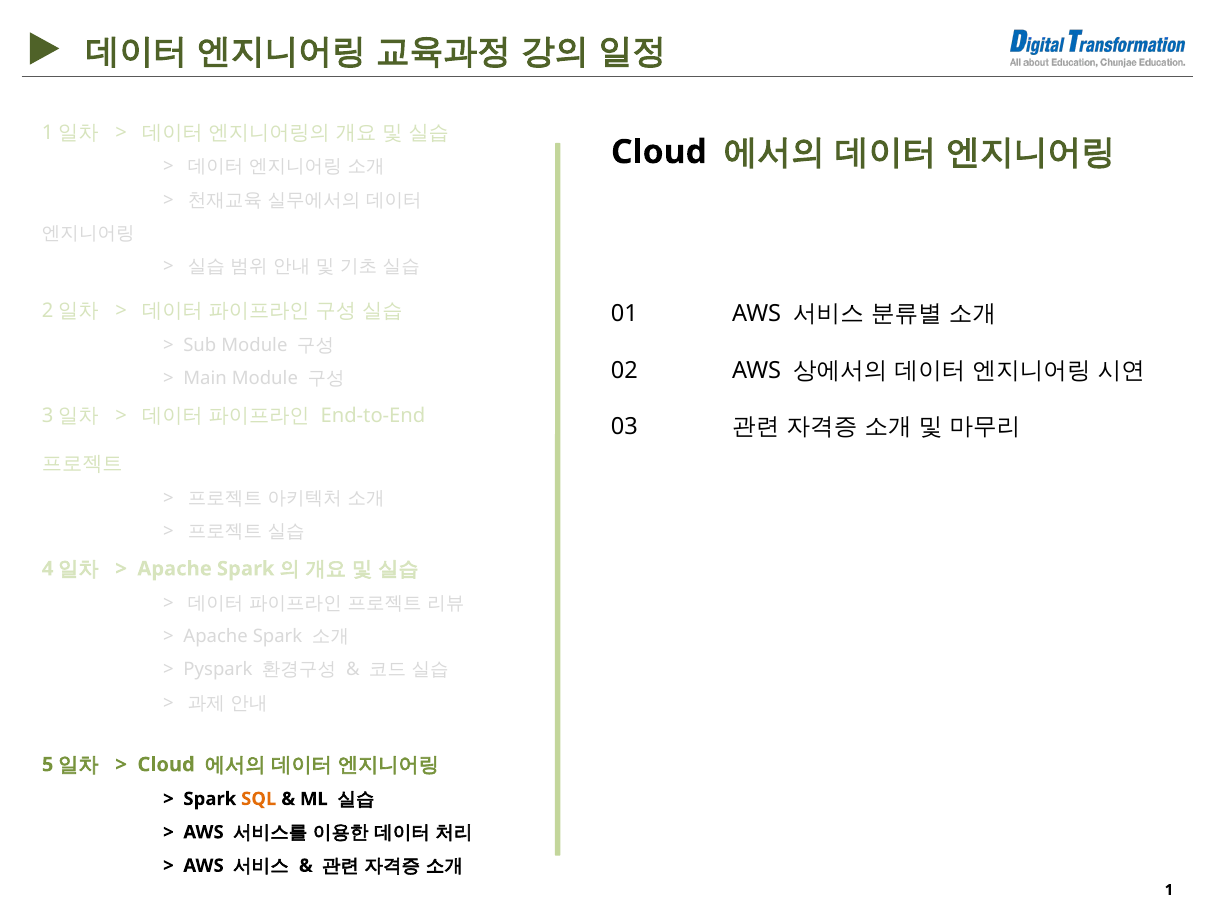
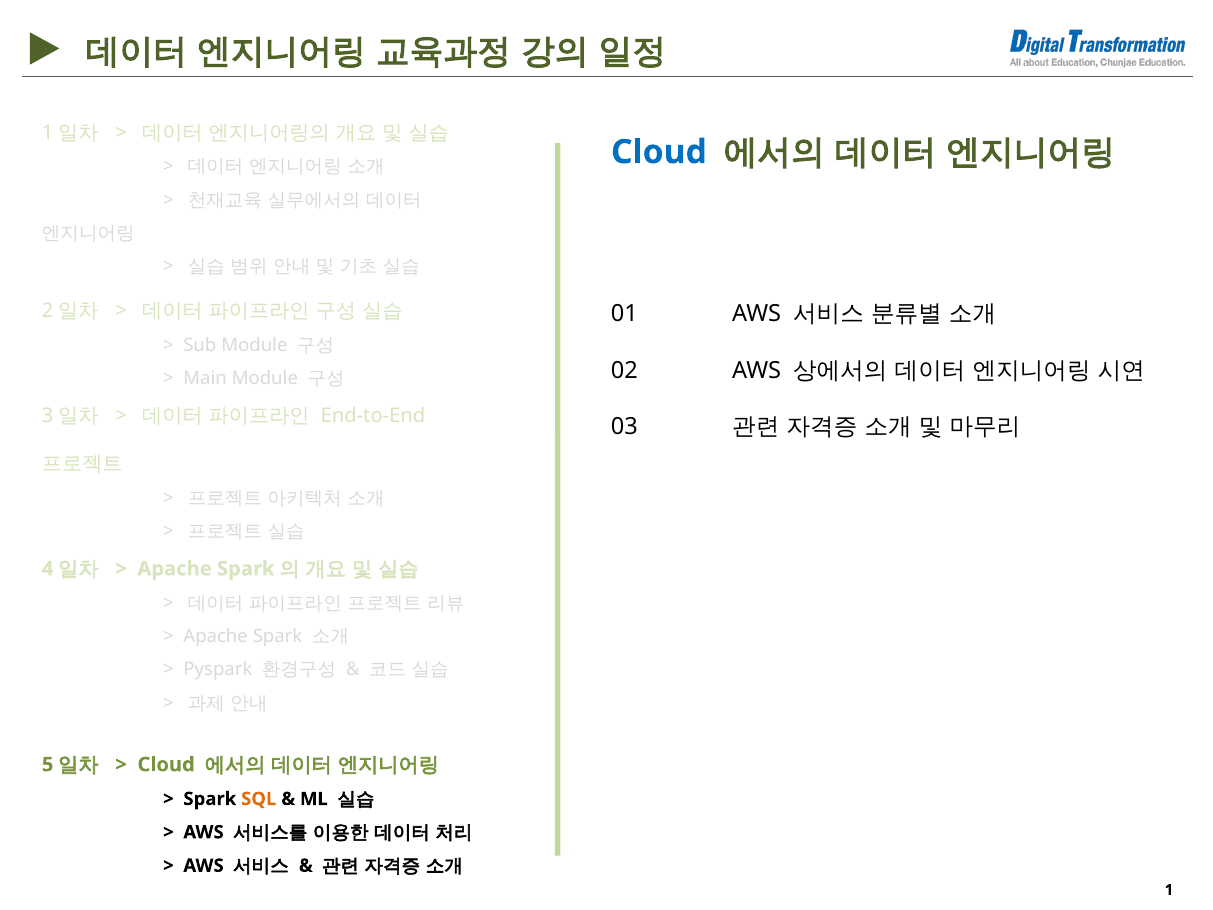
Cloud colour: black -> blue (659, 152)
